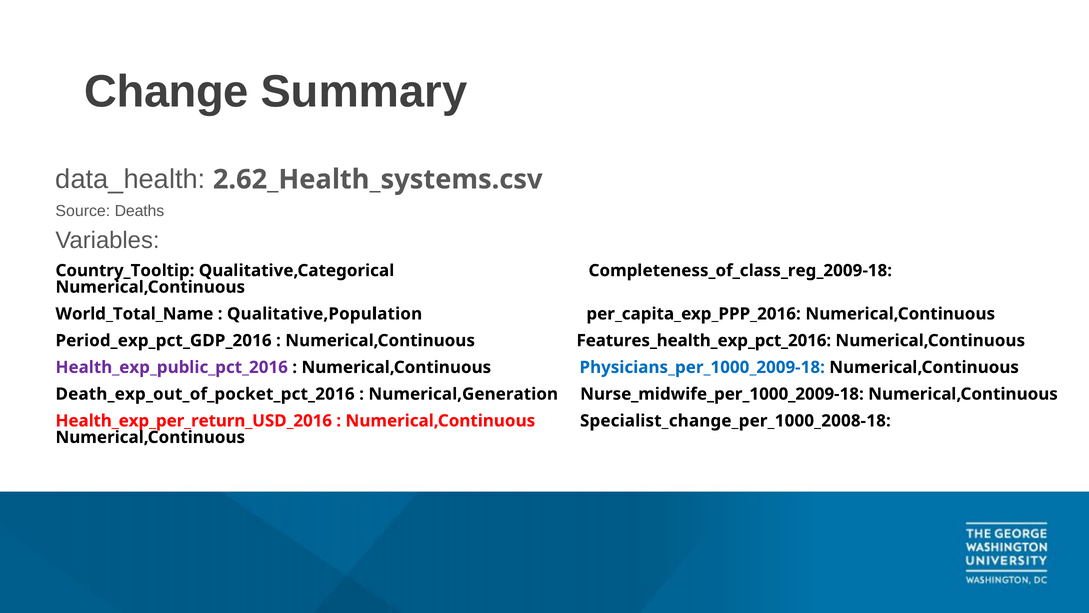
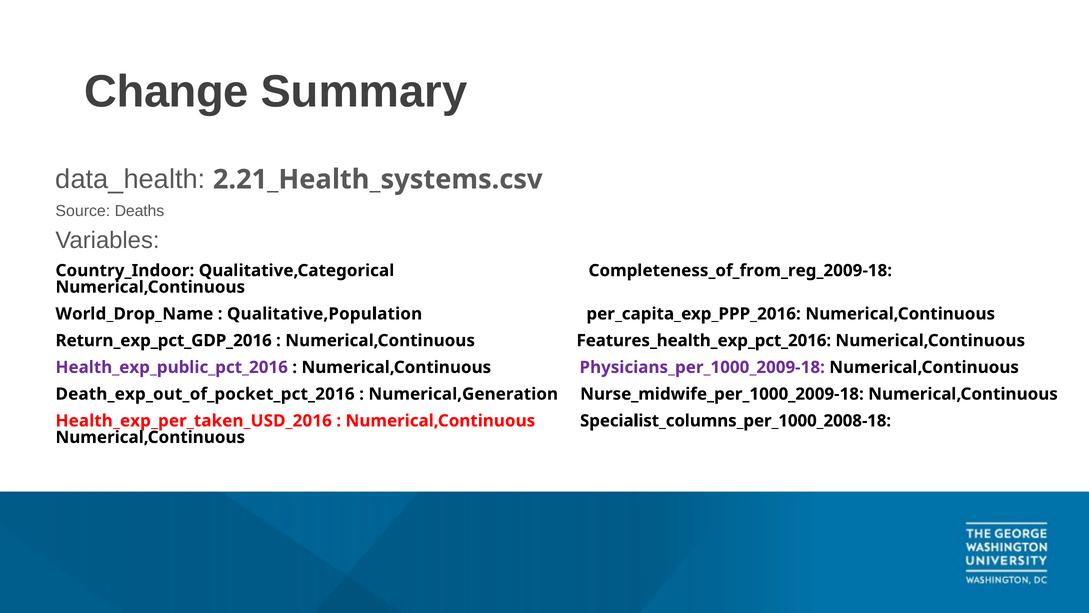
2.62_Health_systems.csv: 2.62_Health_systems.csv -> 2.21_Health_systems.csv (378, 179)
Country_Tooltip: Country_Tooltip -> Country_Indoor (125, 270)
Completeness_of_class_reg_2009-18: Completeness_of_class_reg_2009-18 -> Completeness_of_from_reg_2009-18 (740, 270)
World_Total_Name: World_Total_Name -> World_Drop_Name (134, 314)
Period_exp_pct_GDP_2016: Period_exp_pct_GDP_2016 -> Return_exp_pct_GDP_2016 (164, 340)
Physicians_per_1000_2009-18 colour: blue -> purple (702, 367)
Health_exp_per_return_USD_2016: Health_exp_per_return_USD_2016 -> Health_exp_per_taken_USD_2016 (194, 421)
Specialist_change_per_1000_2008-18: Specialist_change_per_1000_2008-18 -> Specialist_columns_per_1000_2008-18 (736, 421)
